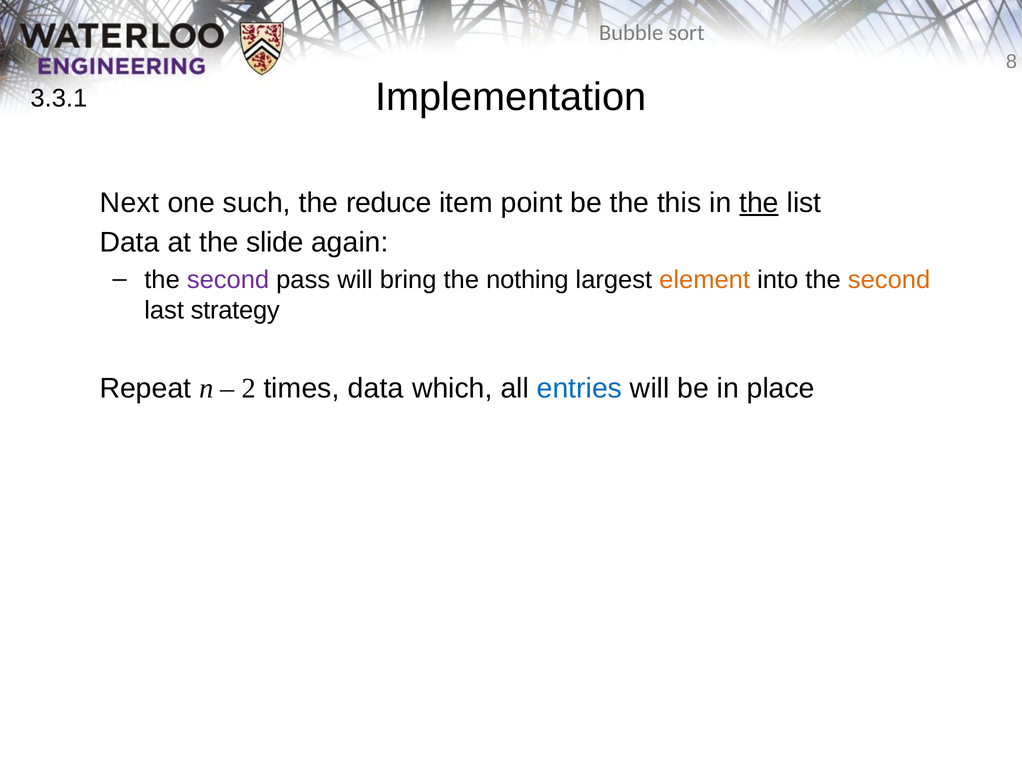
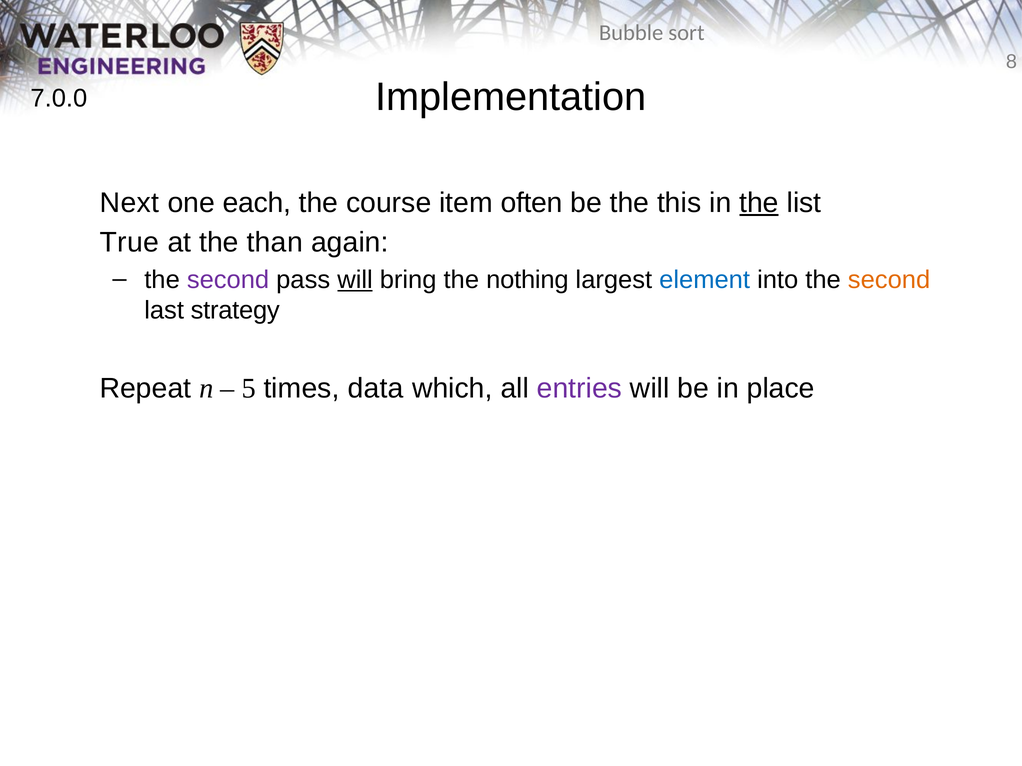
3.3.1: 3.3.1 -> 7.0.0 (59, 98)
such: such -> each (257, 203)
reduce: reduce -> course (389, 203)
point: point -> often (532, 203)
Data: Data -> True (129, 243)
slide: slide -> than (275, 243)
will underline: none -> present (355, 280)
element colour: orange -> blue (705, 280)
2: 2 -> 5 (249, 389)
entries colour: blue -> purple (579, 389)
